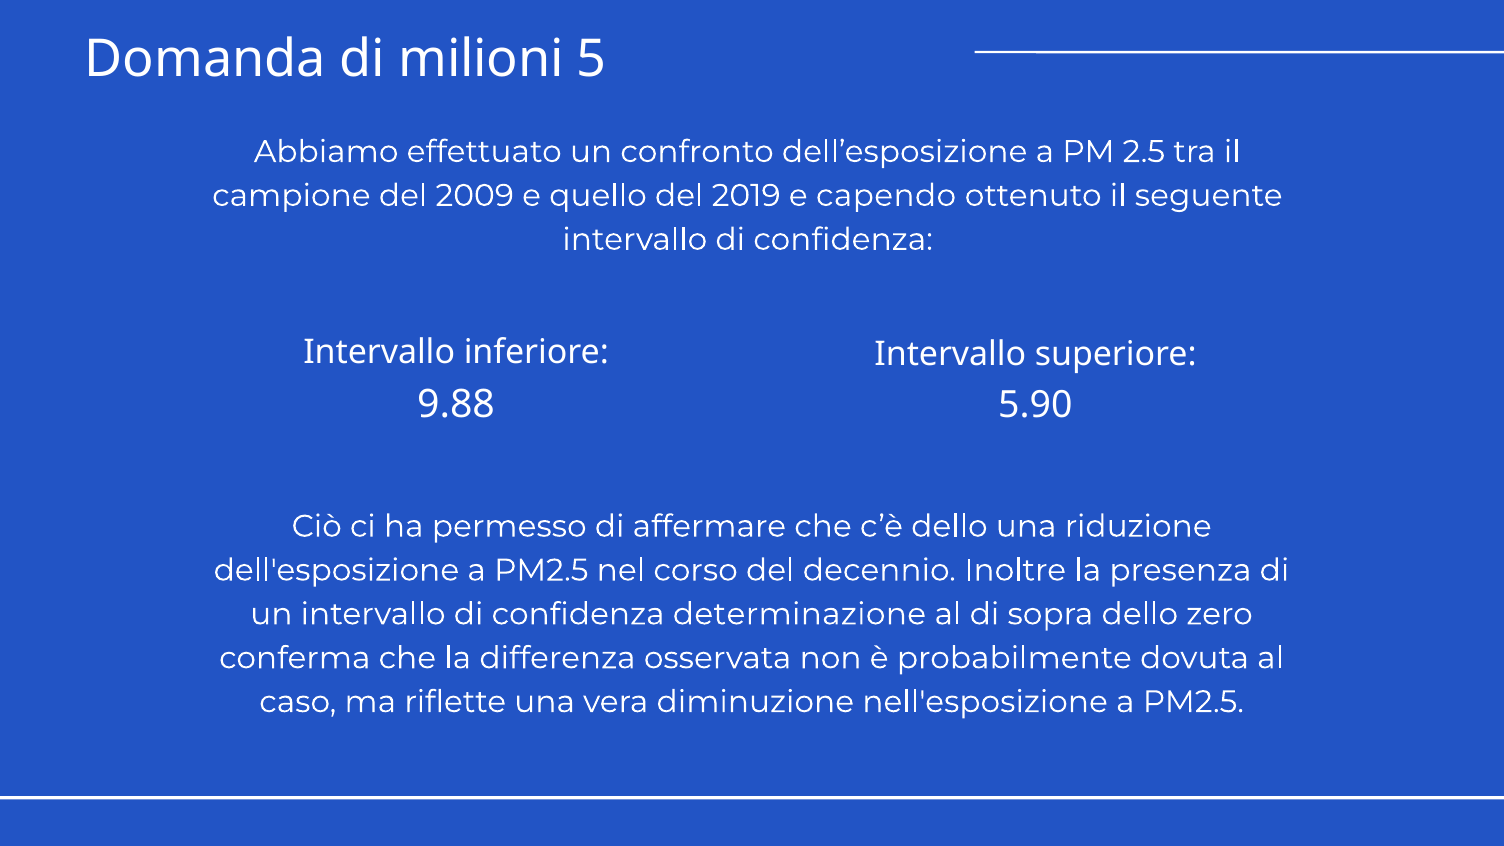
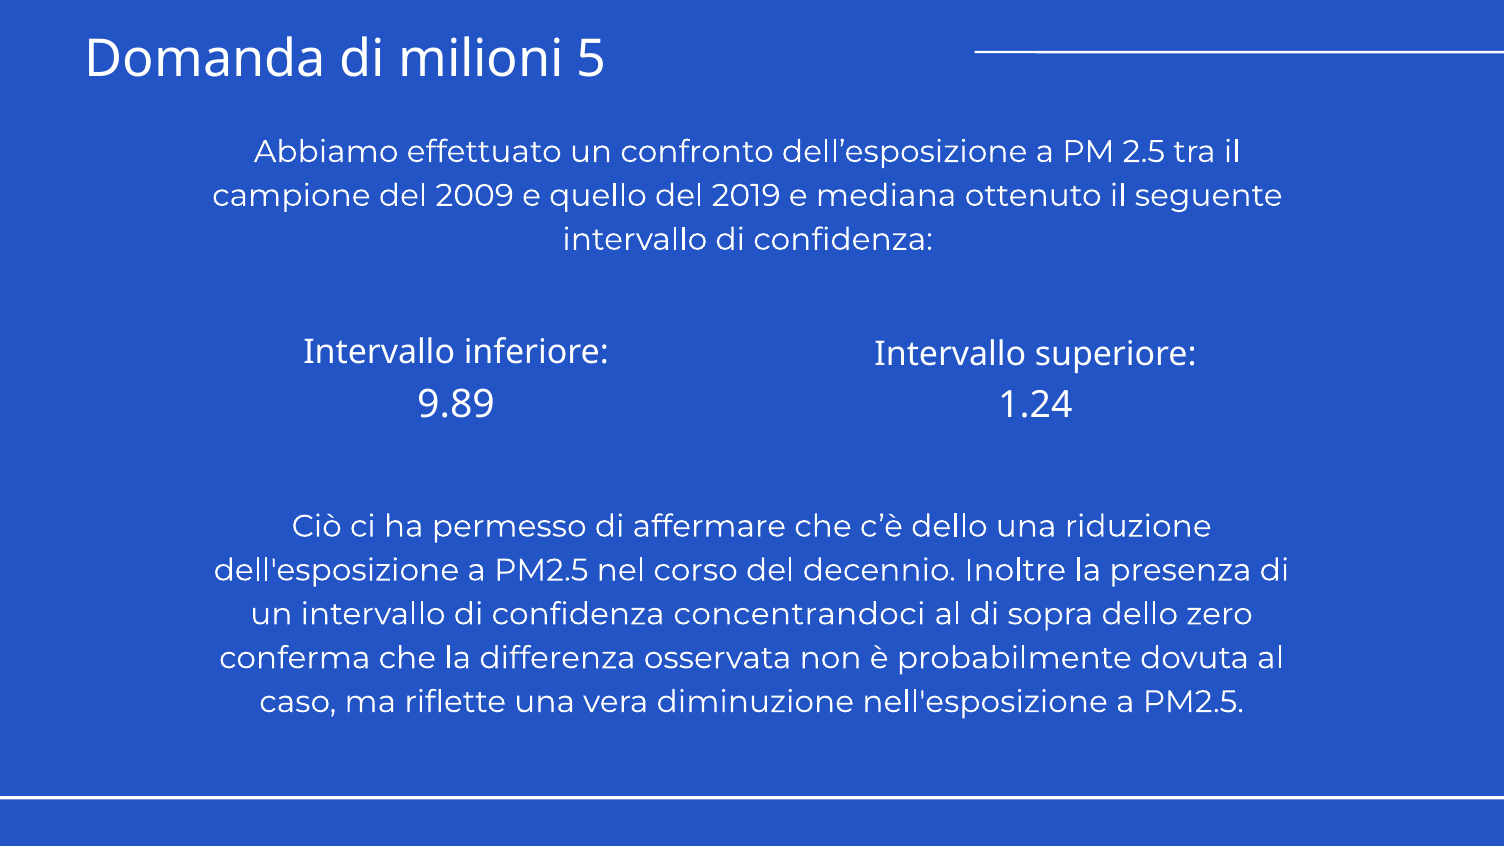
capendo: capendo -> mediana (886, 196)
9.88: 9.88 -> 9.89 (456, 404)
5.90: 5.90 -> 1.24 (1035, 405)
determinazione: determinazione -> concentrandoci (799, 614)
